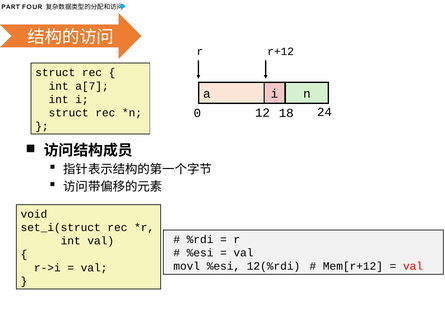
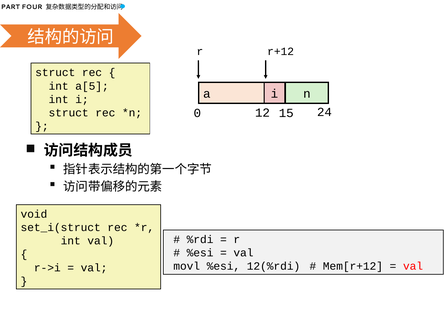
a[7: a[7 -> a[5 (92, 86)
18: 18 -> 15 (286, 113)
